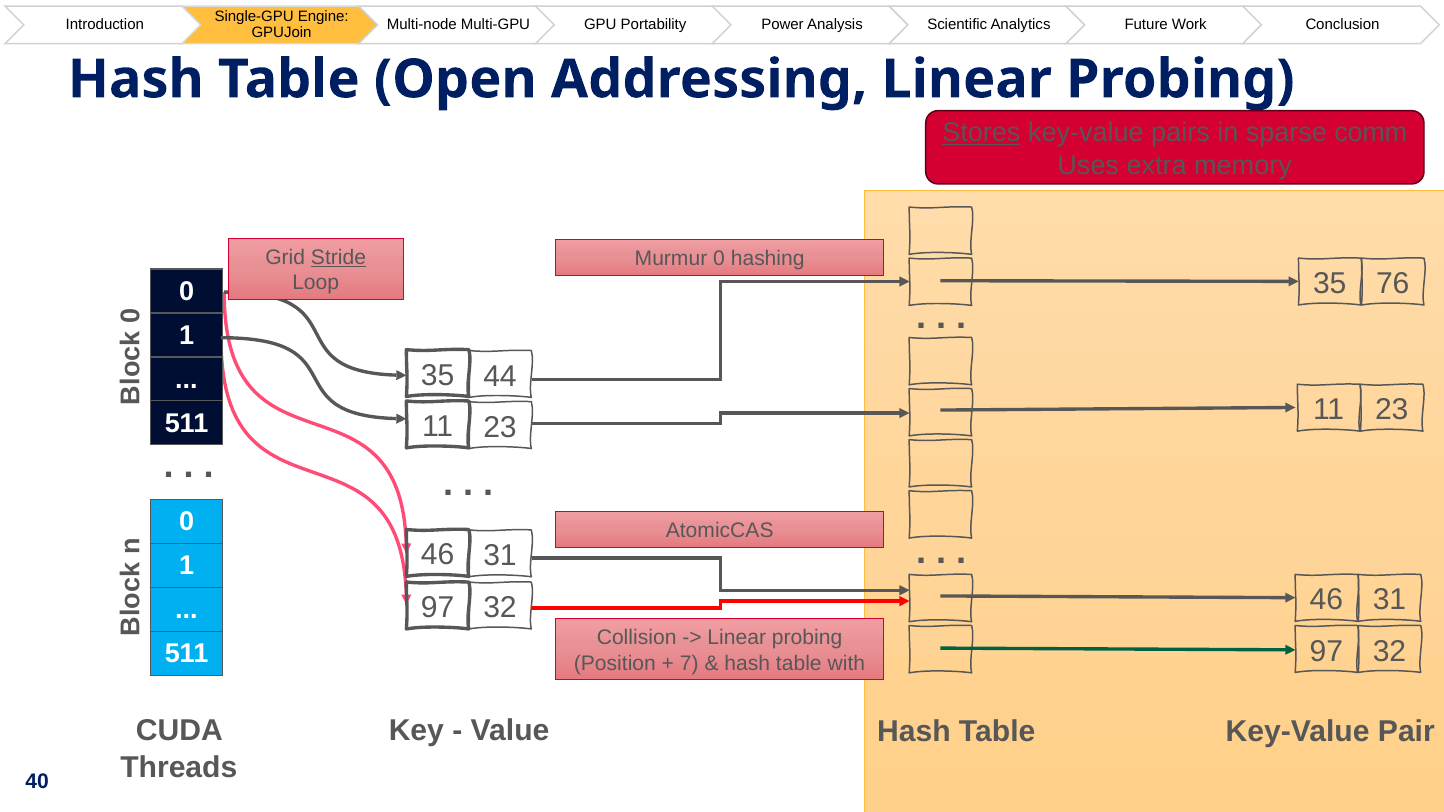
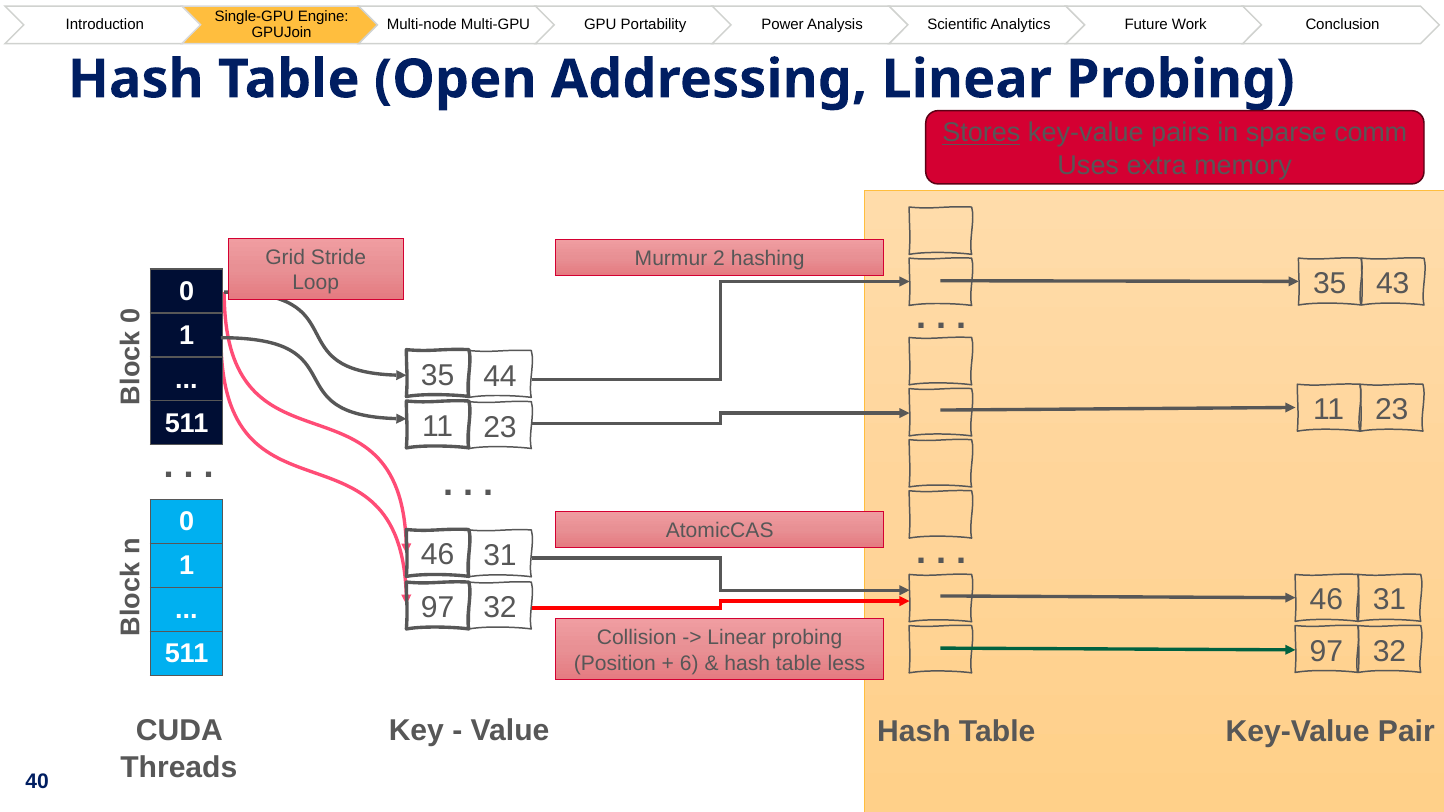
Stride underline: present -> none (338, 258)
Murmur 0: 0 -> 2 (719, 259)
76: 76 -> 43 (1393, 284)
7: 7 -> 6 (689, 663)
with: with -> less (846, 663)
